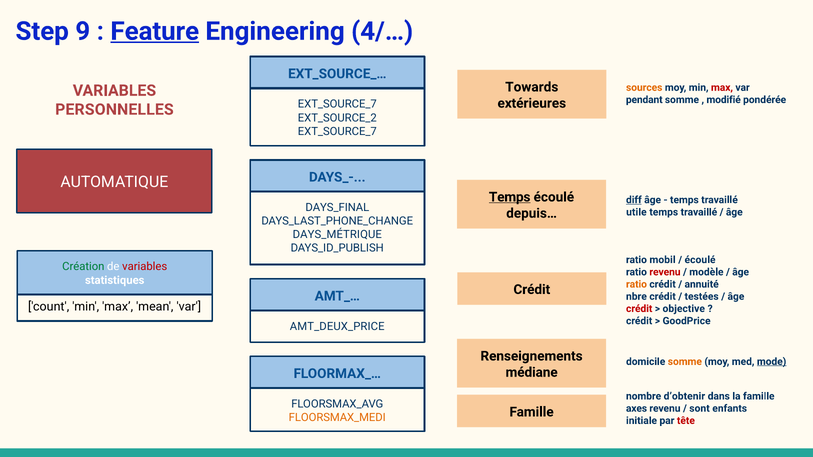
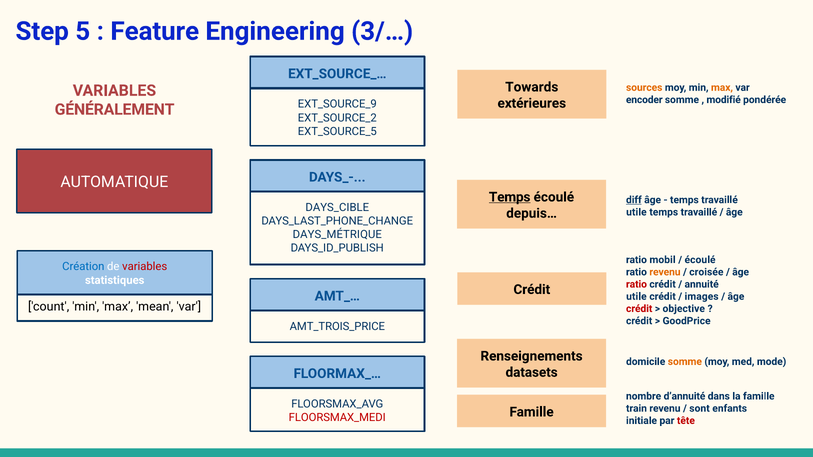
9: 9 -> 5 (83, 31)
Feature underline: present -> none (155, 31)
4/…: 4/… -> 3/… (382, 31)
max colour: red -> orange (722, 88)
pendant: pendant -> encoder (644, 100)
EXT_SOURCE_7: EXT_SOURCE_7 -> EXT_SOURCE_9 (337, 104)
PERSONNELLES: PERSONNELLES -> GÉNÉRALEMENT (115, 110)
EXT_SOURCE_7: EXT_SOURCE_7 -> EXT_SOURCE_5 (337, 131)
DAYS_FINAL: DAYS_FINAL -> DAYS_CIBLE (337, 208)
Création colour: green -> blue (83, 267)
revenu colour: red -> orange (665, 272)
modèle: modèle -> croisée (706, 272)
ratio colour: orange -> red (636, 284)
nbre: nbre -> utile (636, 297)
testées: testées -> images (702, 297)
AMT_DEUX_PRICE: AMT_DEUX_PRICE -> AMT_TROIS_PRICE (337, 327)
mode underline: present -> none (772, 362)
médiane: médiane -> datasets (532, 373)
d’obtenir: d’obtenir -> d’annuité (684, 396)
axes: axes -> train (636, 409)
FLOORSMAX_MEDI colour: orange -> red (337, 418)
